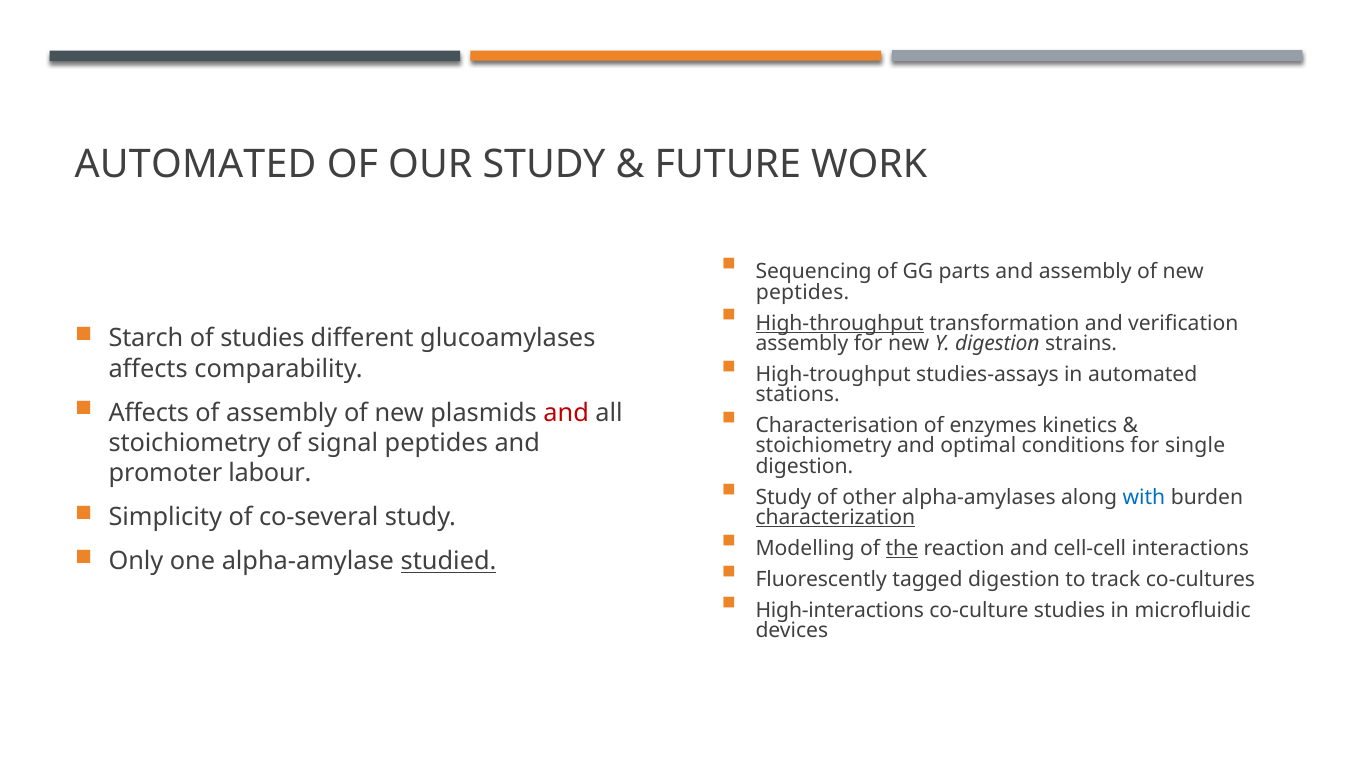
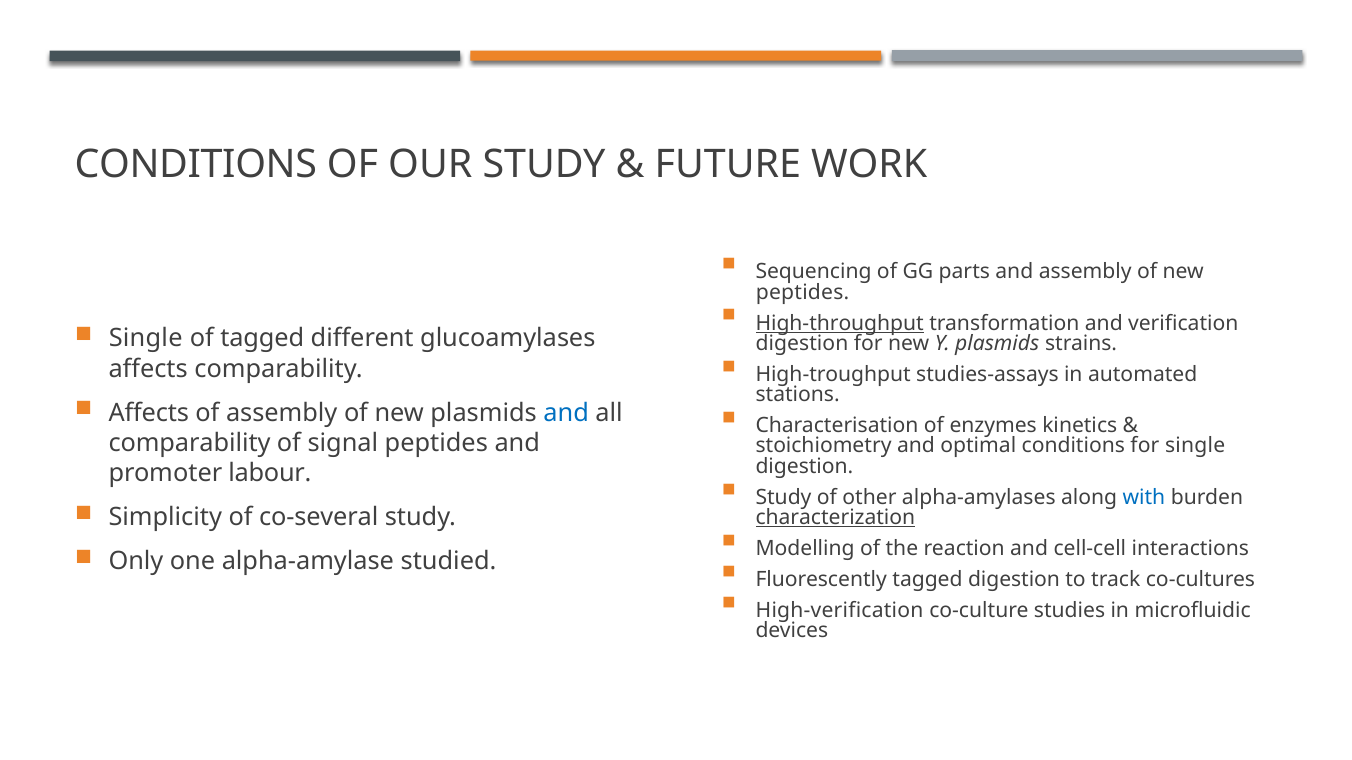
AUTOMATED: AUTOMATED -> CONDITIONS (196, 164)
Starch: Starch -> Single (146, 339)
of studies: studies -> tagged (262, 339)
assembly: assembly -> digestion (802, 344)
Y digestion: digestion -> plasmids (997, 344)
and colour: red -> blue (566, 413)
stoichiometry: stoichiometry -> comparability (190, 443)
the underline: present -> none (902, 549)
studied underline: present -> none (449, 562)
High-interactions: High-interactions -> High-verification (840, 611)
